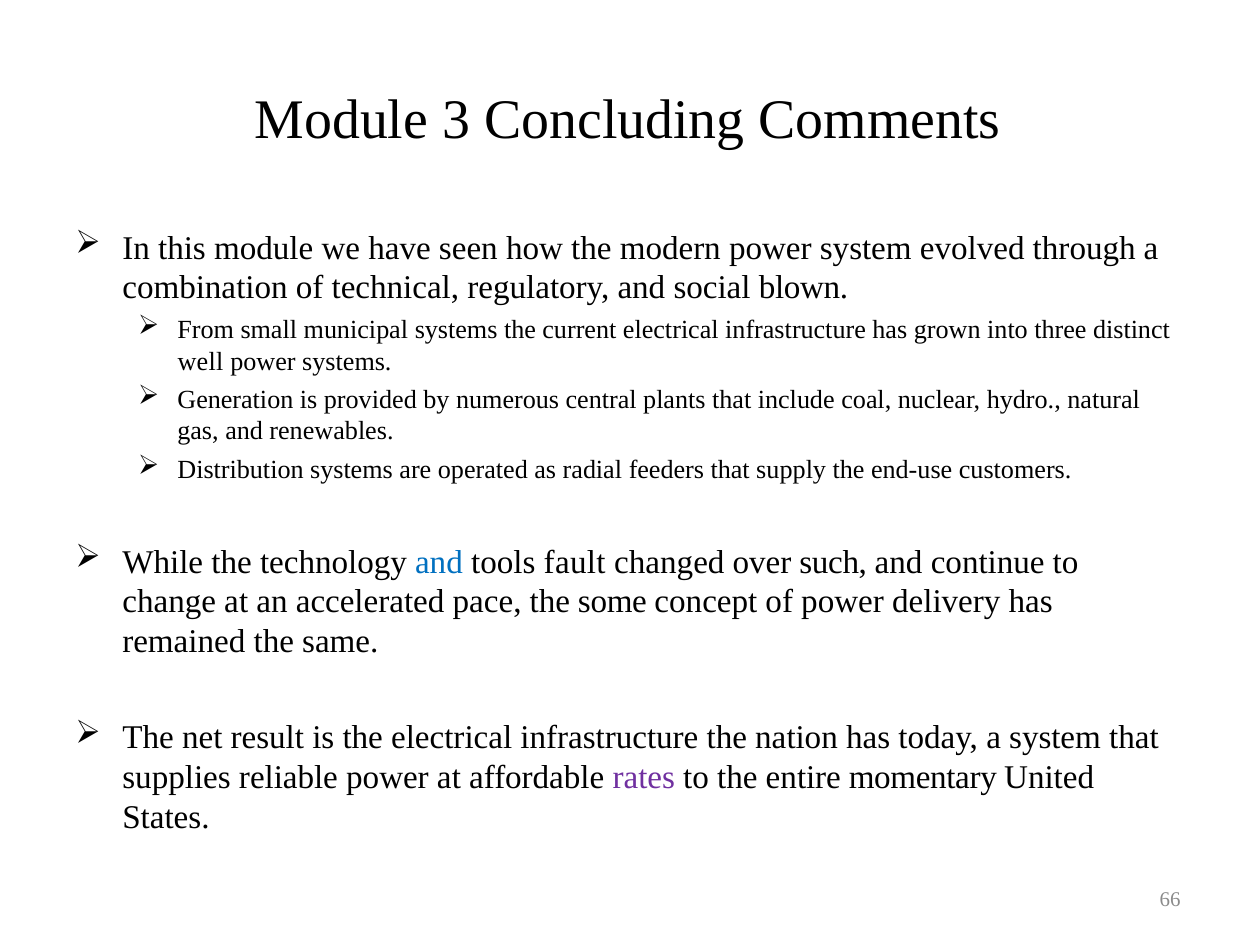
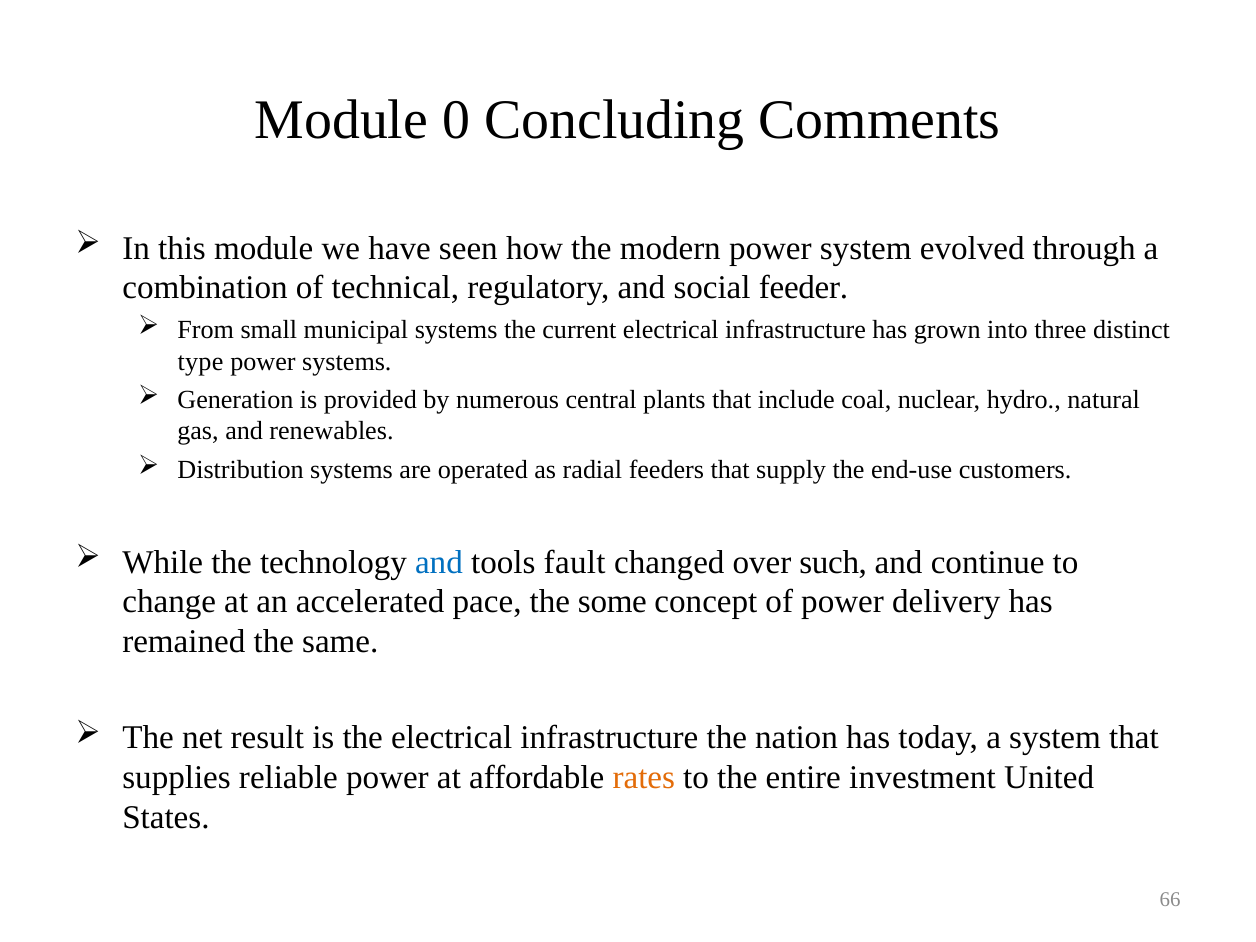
3: 3 -> 0 (456, 120)
blown: blown -> feeder (804, 288)
well: well -> type (200, 361)
rates colour: purple -> orange (644, 778)
momentary: momentary -> investment (923, 778)
